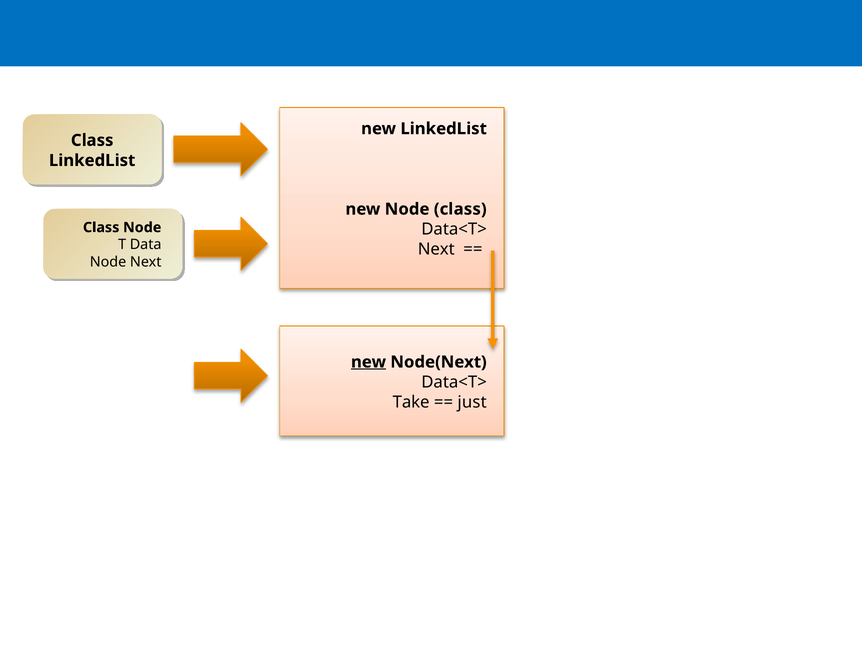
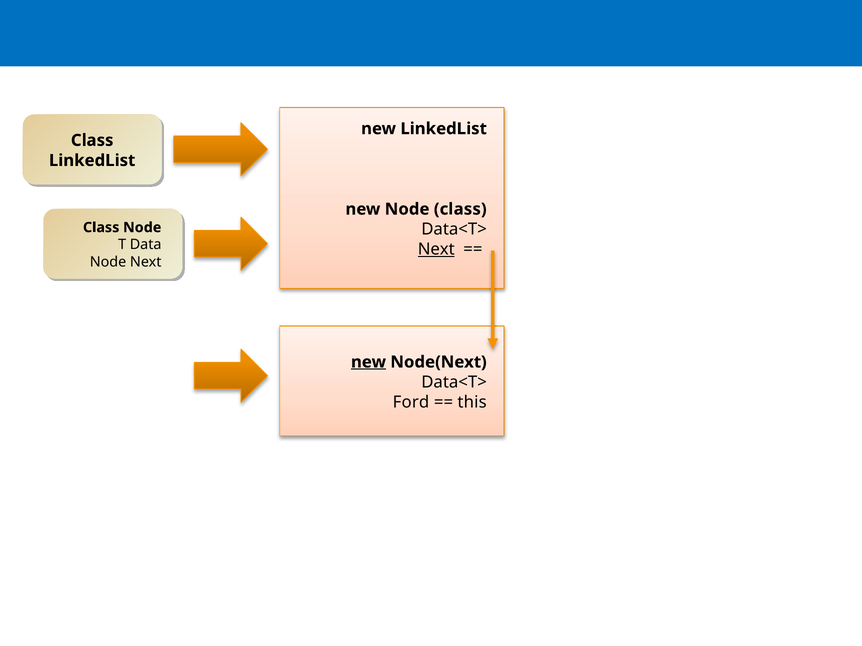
Next underline: none -> present (436, 250)
Take: Take -> Ford (411, 403)
just: just -> this (472, 403)
